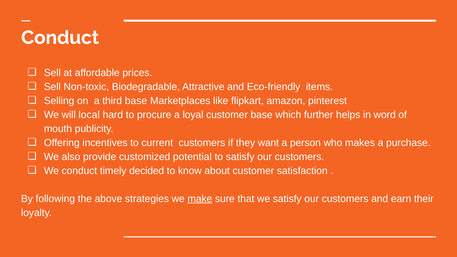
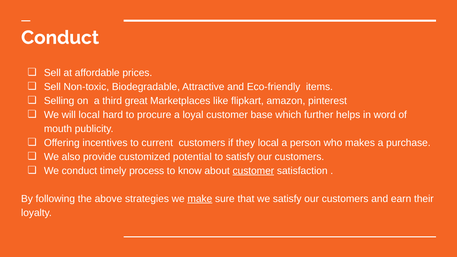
third base: base -> great (136, 101)
they want: want -> local (268, 143)
decided: decided -> process (147, 171)
customer underline: none -> present (253, 171)
